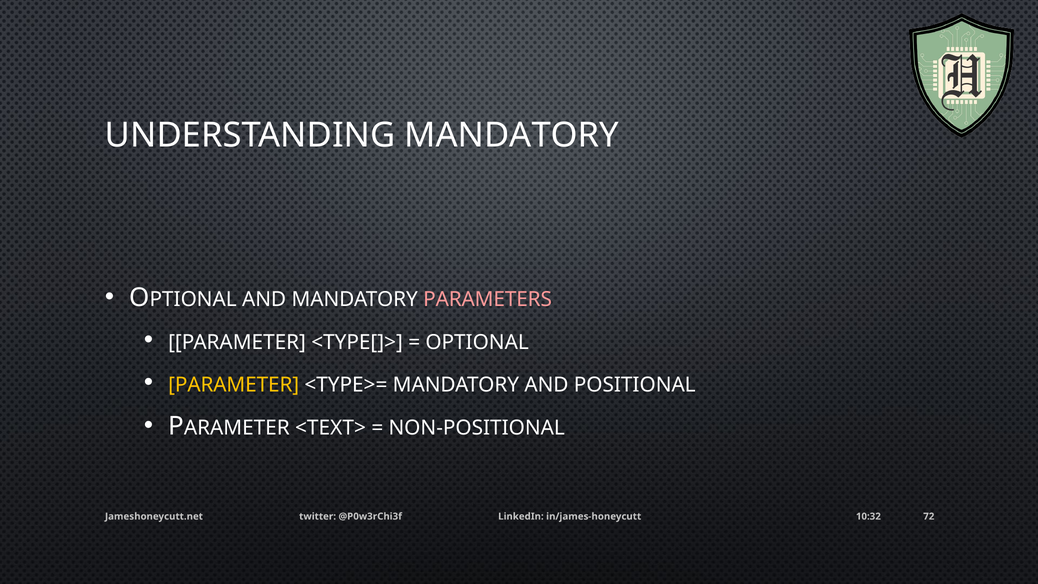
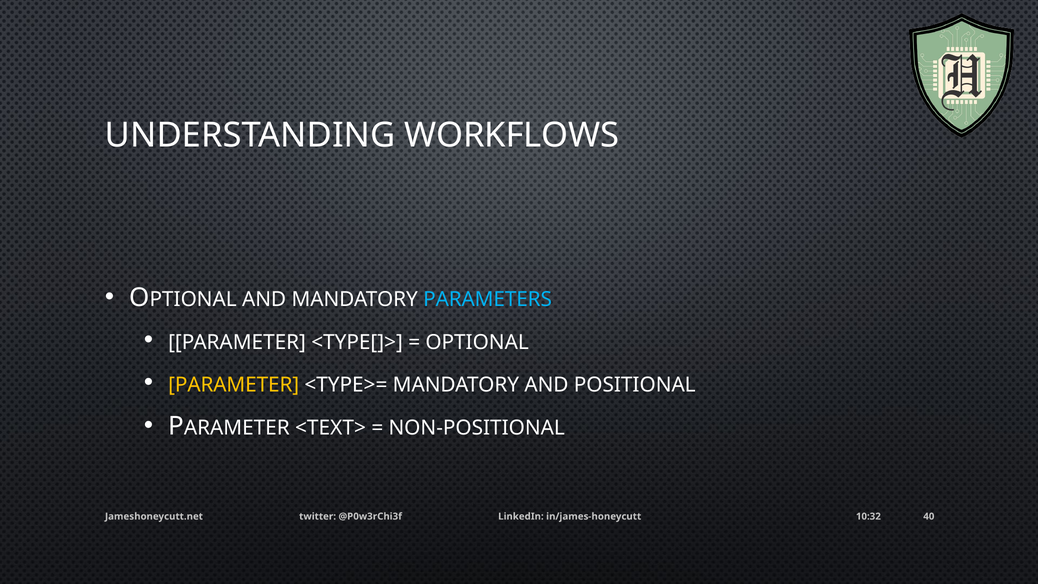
UNDERSTANDING MANDATORY: MANDATORY -> WORKFLOWS (512, 135)
PARAMETERS colour: pink -> light blue (488, 299)
72: 72 -> 40 (929, 516)
